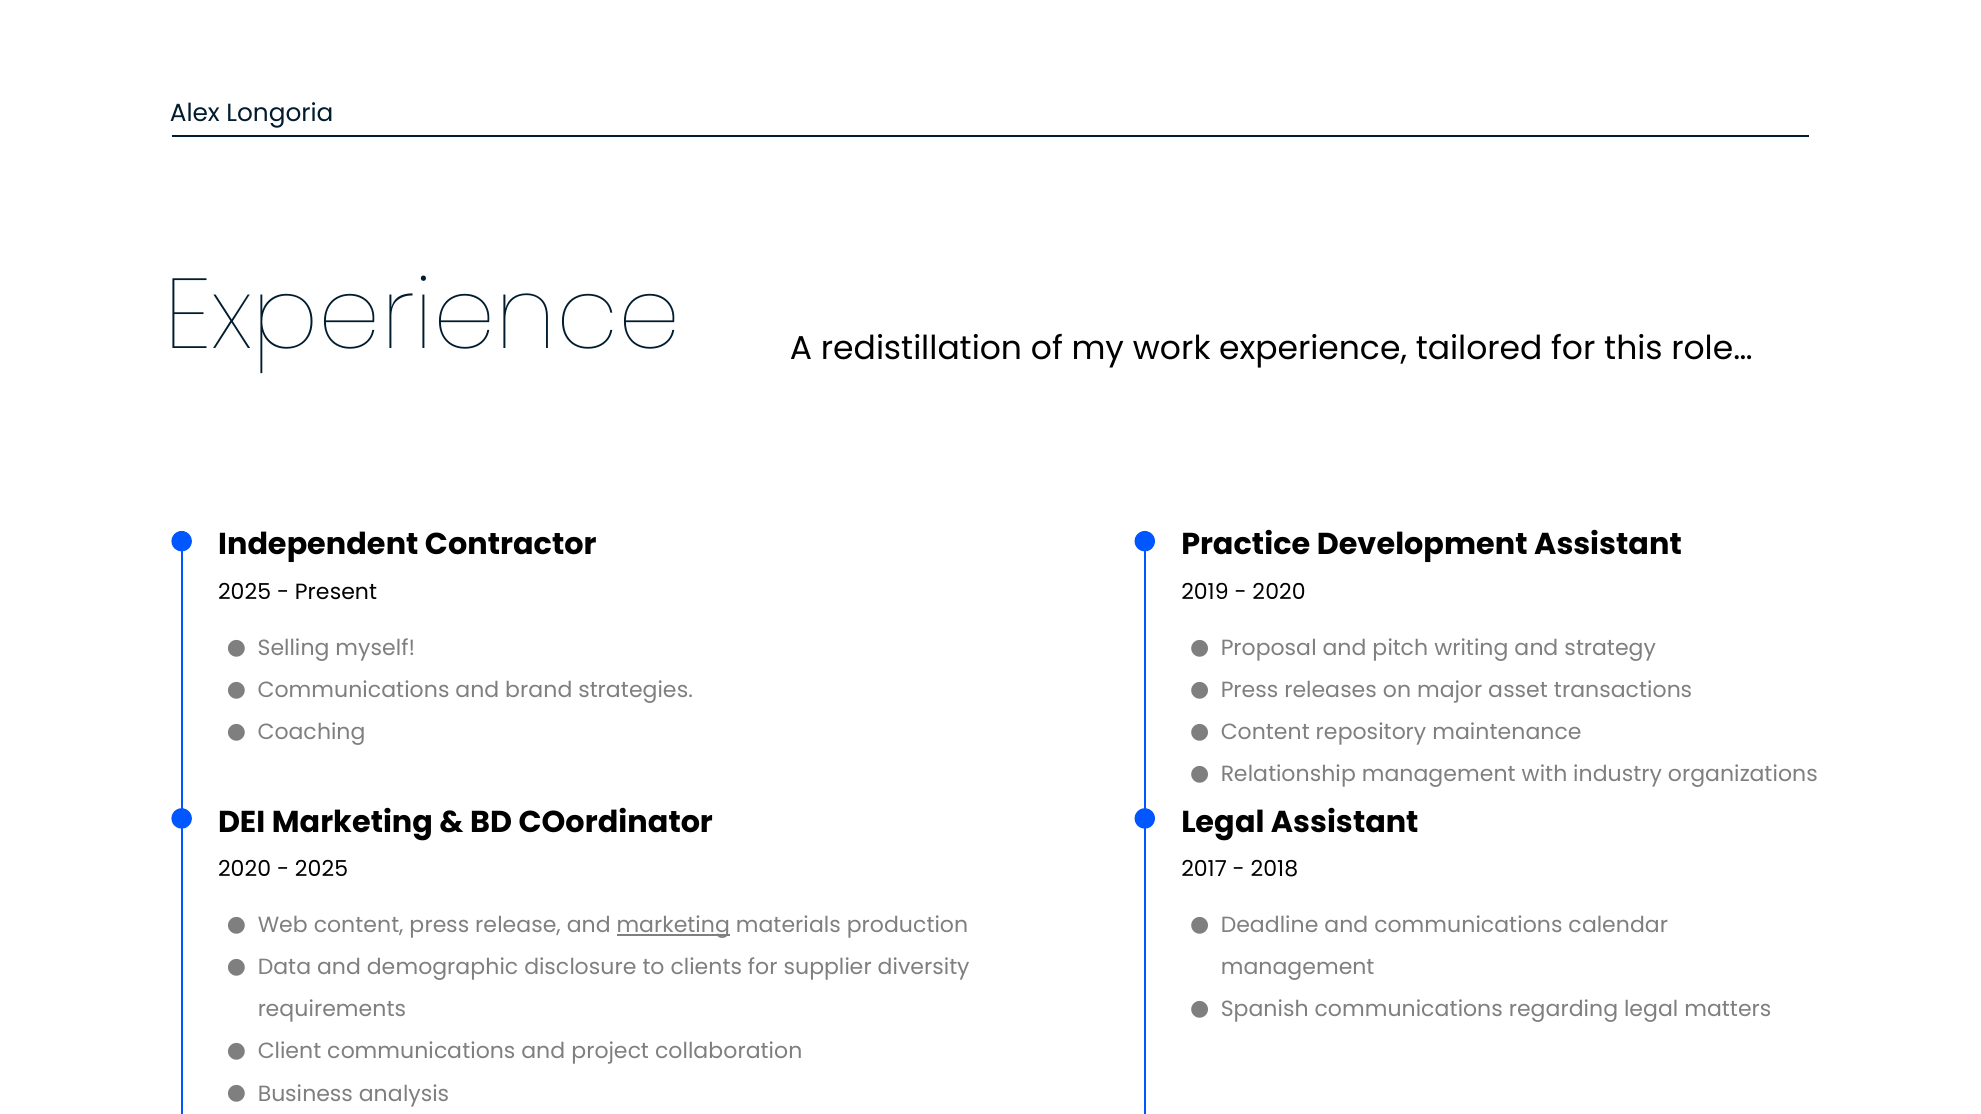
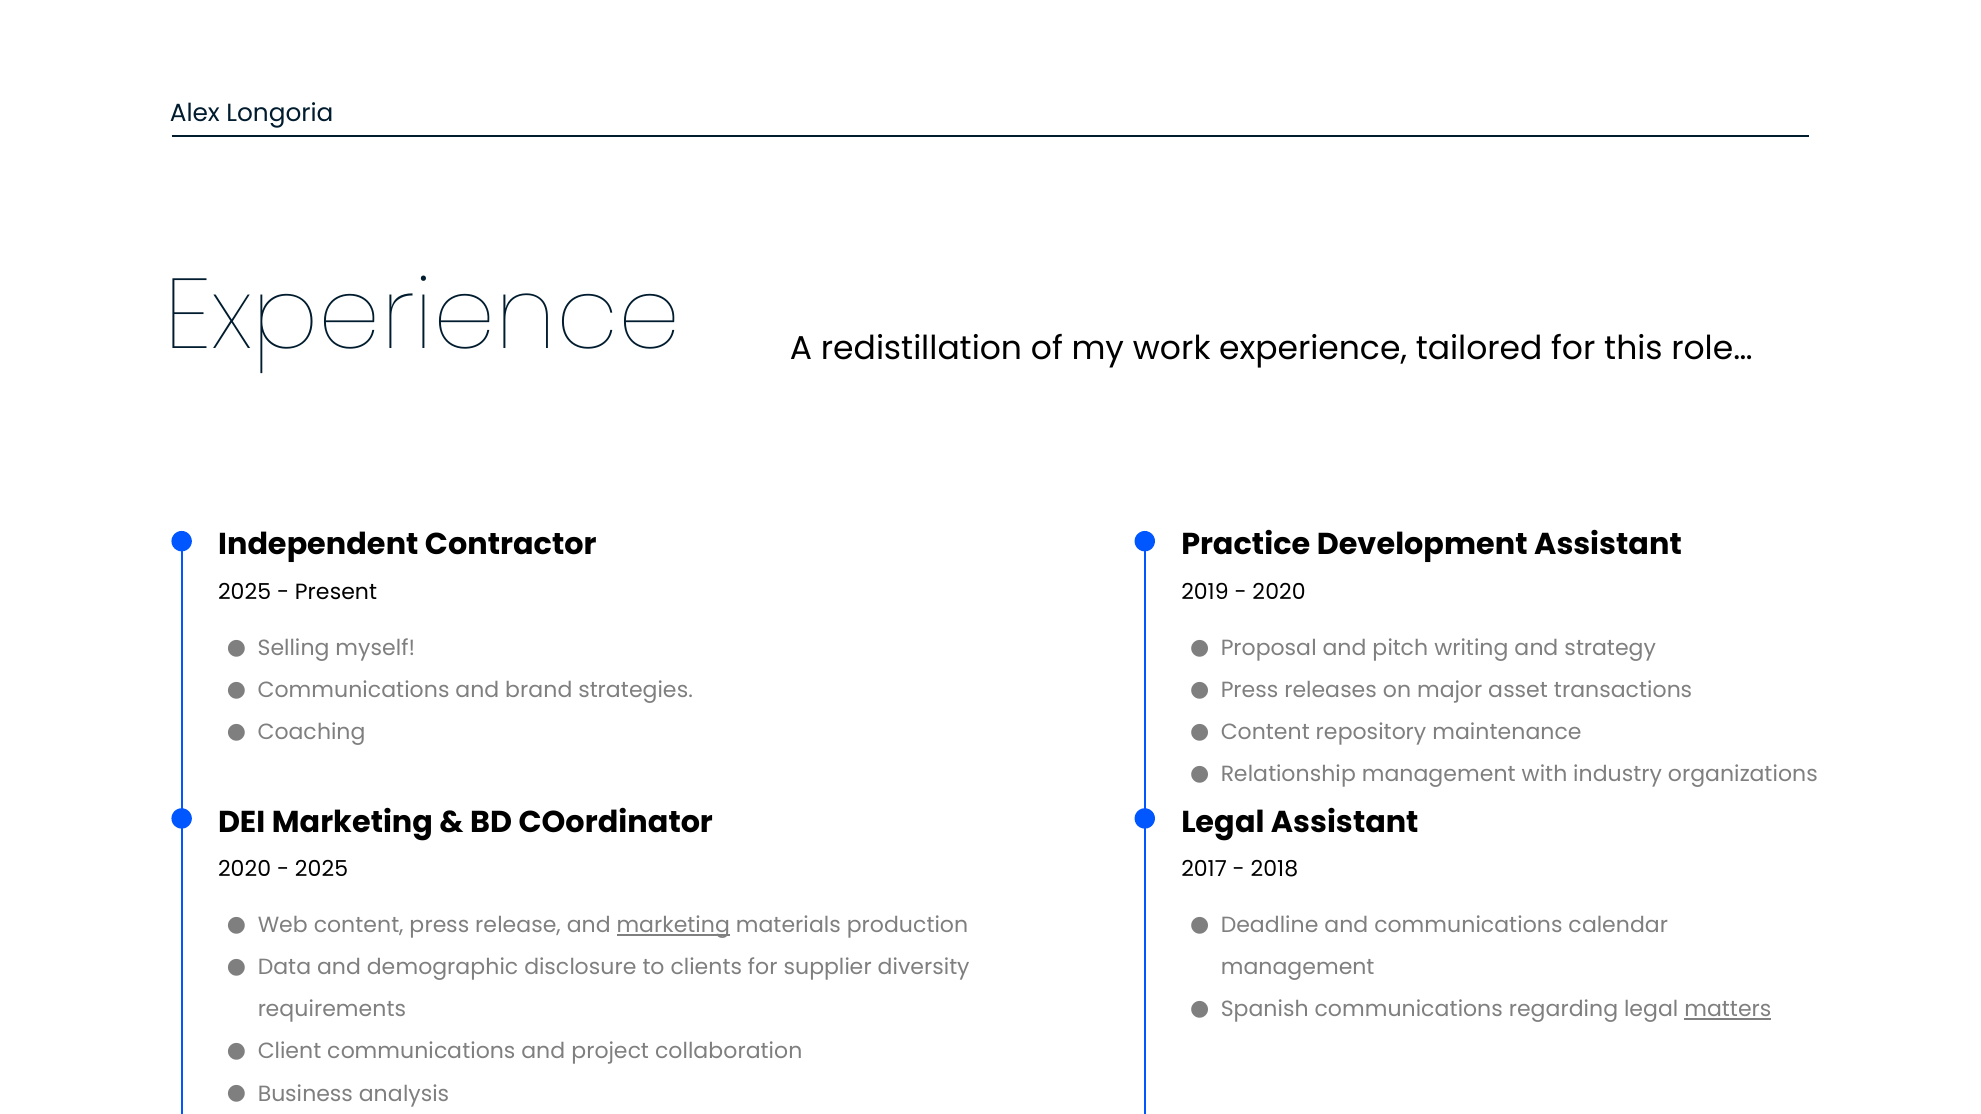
matters underline: none -> present (1728, 1010)
